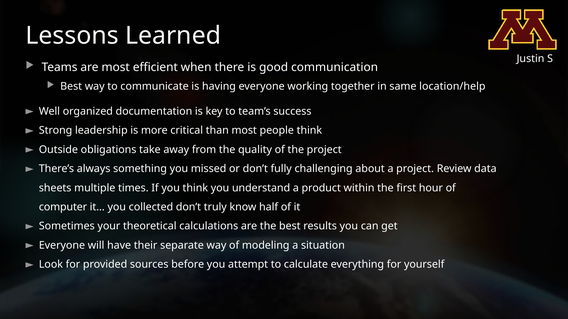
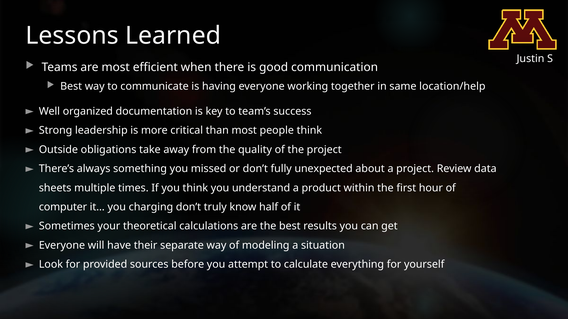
challenging: challenging -> unexpected (324, 169)
collected: collected -> charging (151, 207)
